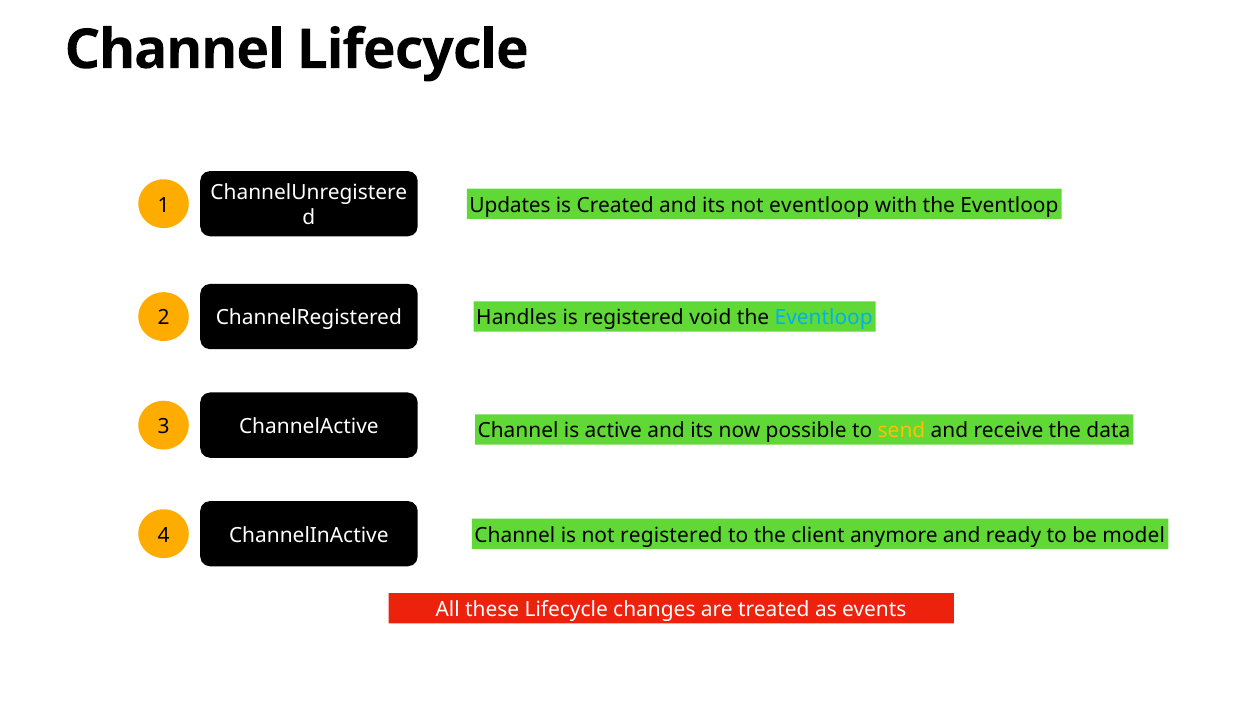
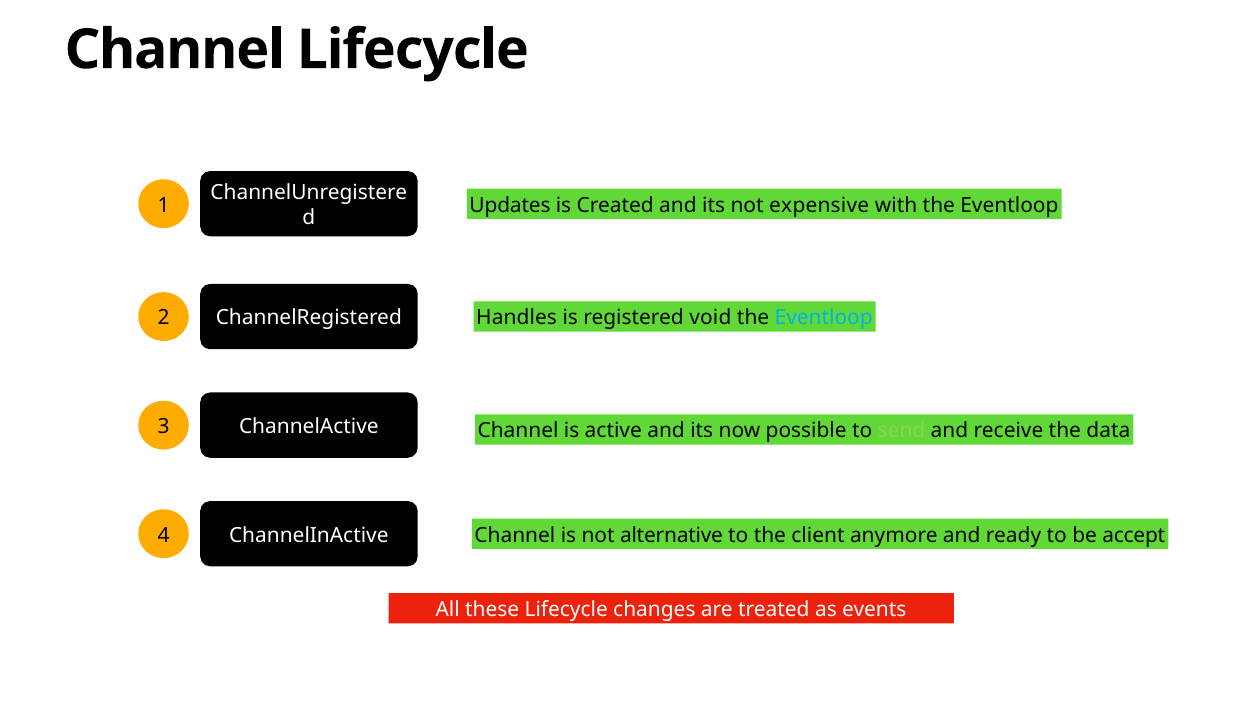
not eventloop: eventloop -> expensive (819, 205)
send colour: yellow -> light green (901, 431)
not registered: registered -> alternative (672, 535)
model: model -> accept (1134, 535)
